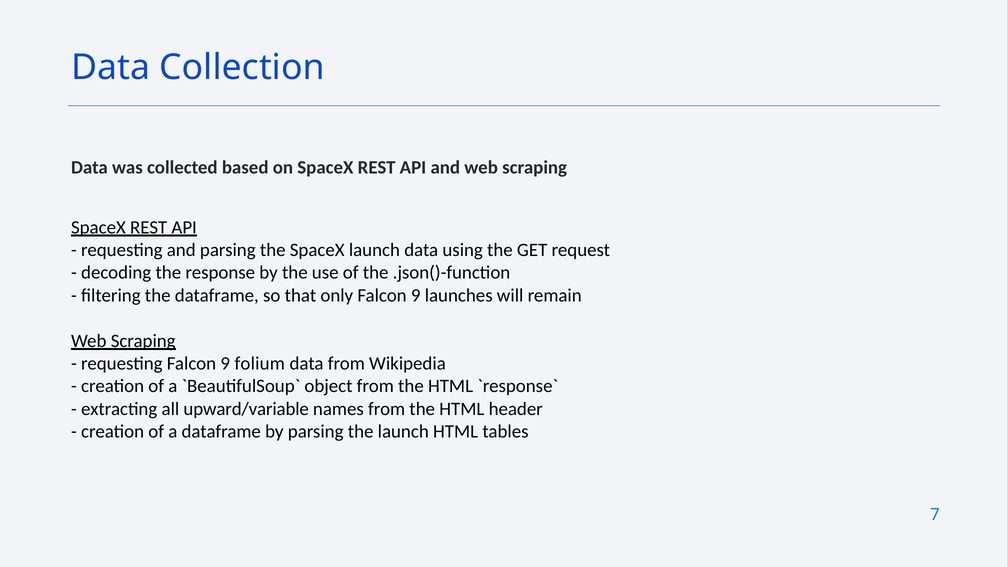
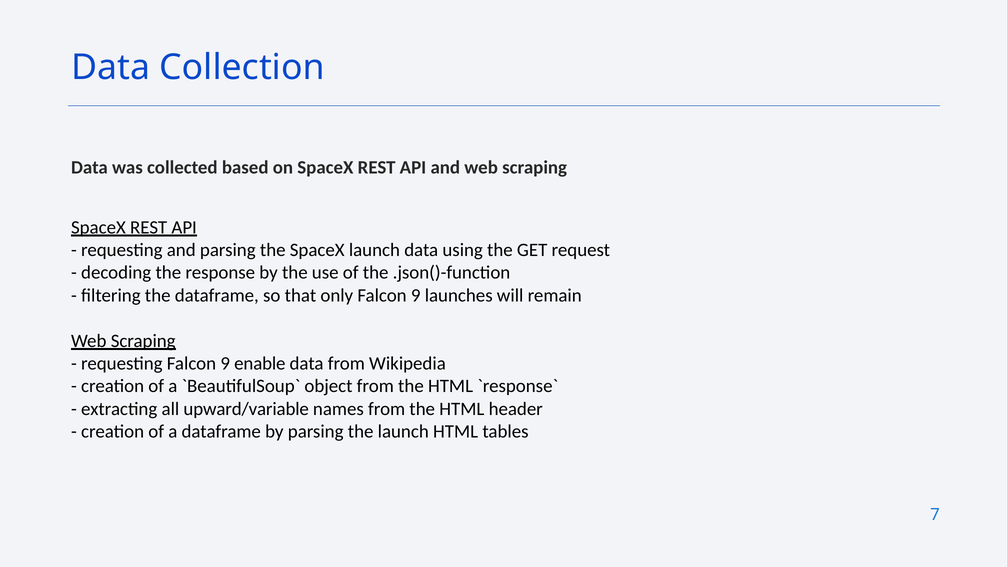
folium: folium -> enable (260, 363)
